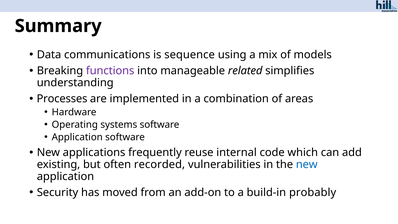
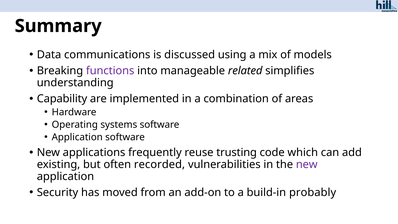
sequence: sequence -> discussed (190, 55)
Processes: Processes -> Capability (62, 99)
internal: internal -> trusting (237, 152)
new colour: blue -> purple (307, 164)
